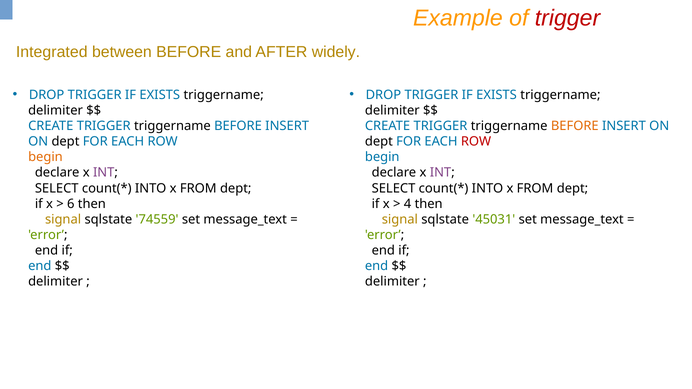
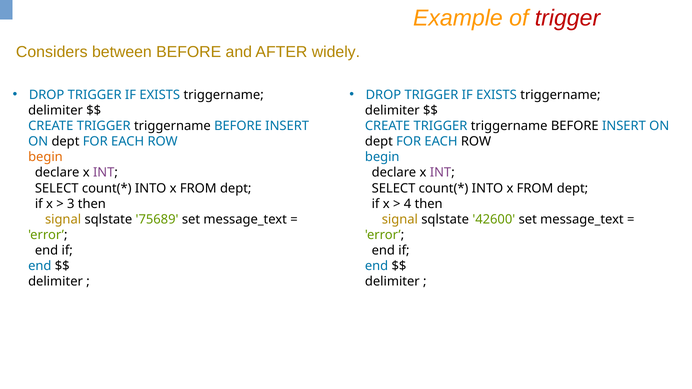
Integrated: Integrated -> Considers (52, 52)
BEFORE colour: orange -> black (575, 126)
ROW colour: red -> black (476, 142)
6: 6 -> 3 (71, 204)
74559: 74559 -> 75689 (157, 219)
45031: 45031 -> 42600 (494, 219)
